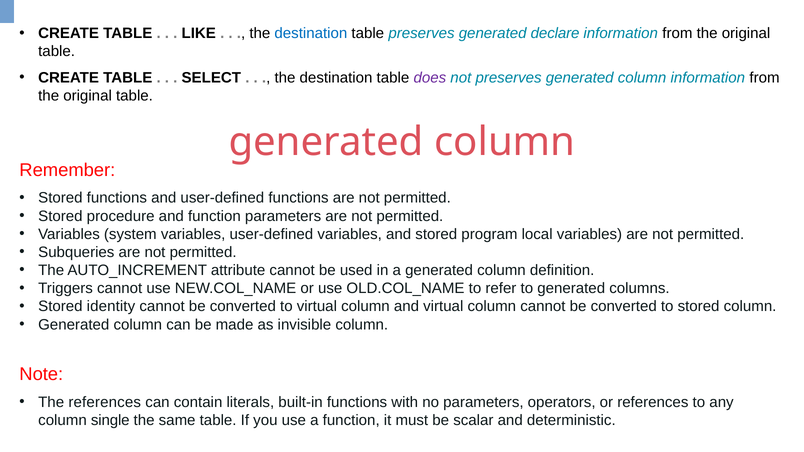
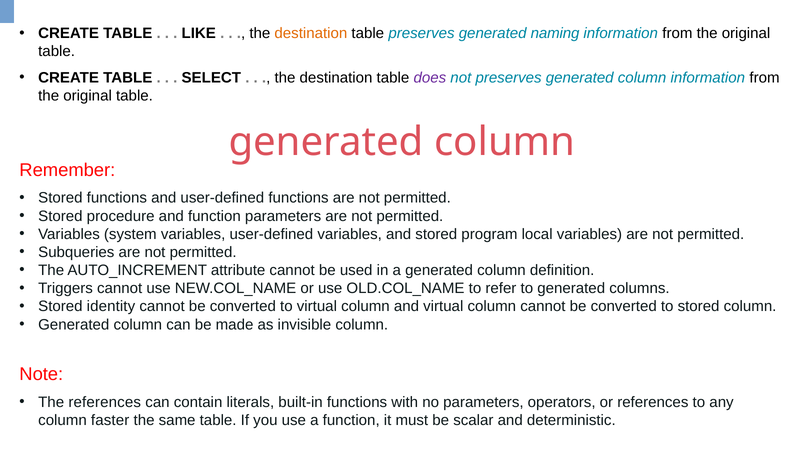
destination colour: blue -> orange (311, 33)
declare: declare -> naming (555, 33)
single: single -> faster (110, 420)
